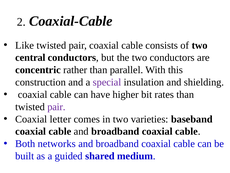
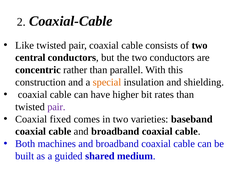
special colour: purple -> orange (107, 82)
letter: letter -> fixed (60, 119)
networks: networks -> machines (57, 143)
